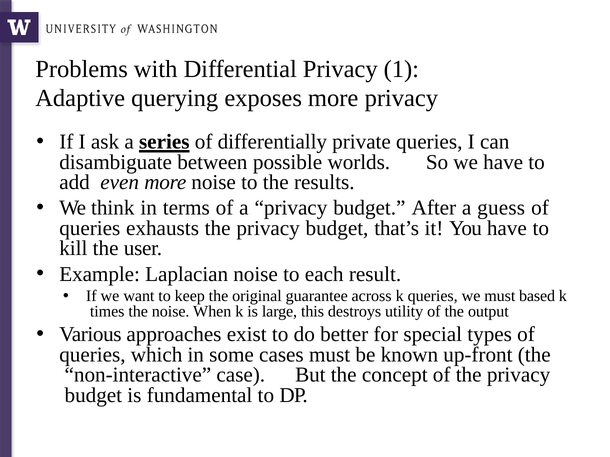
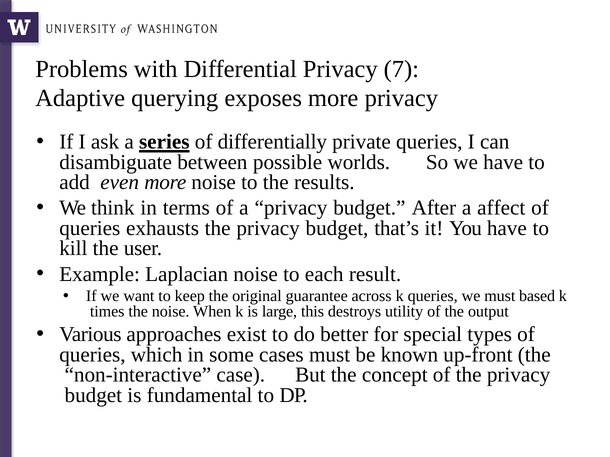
1: 1 -> 7 (401, 69)
guess: guess -> affect (501, 208)
